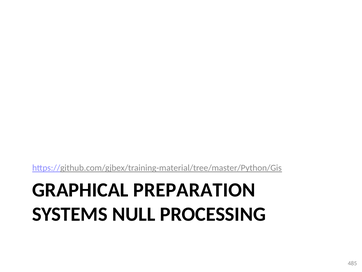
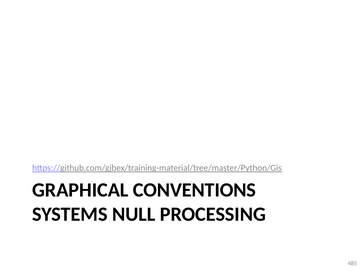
PREPARATION: PREPARATION -> CONVENTIONS (194, 190)
